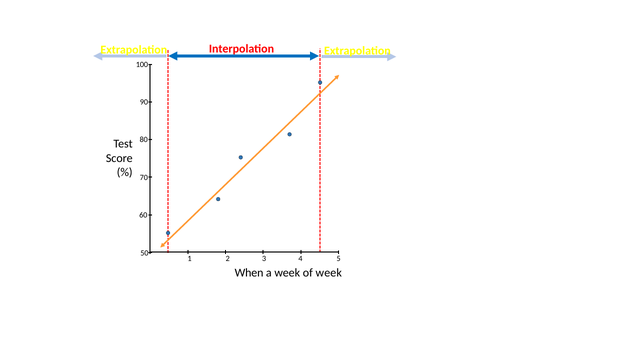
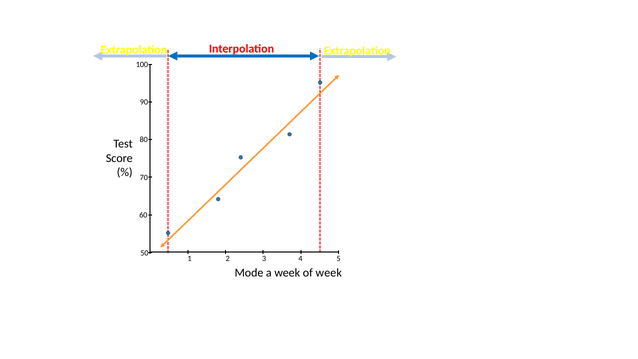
When: When -> Mode (249, 273)
